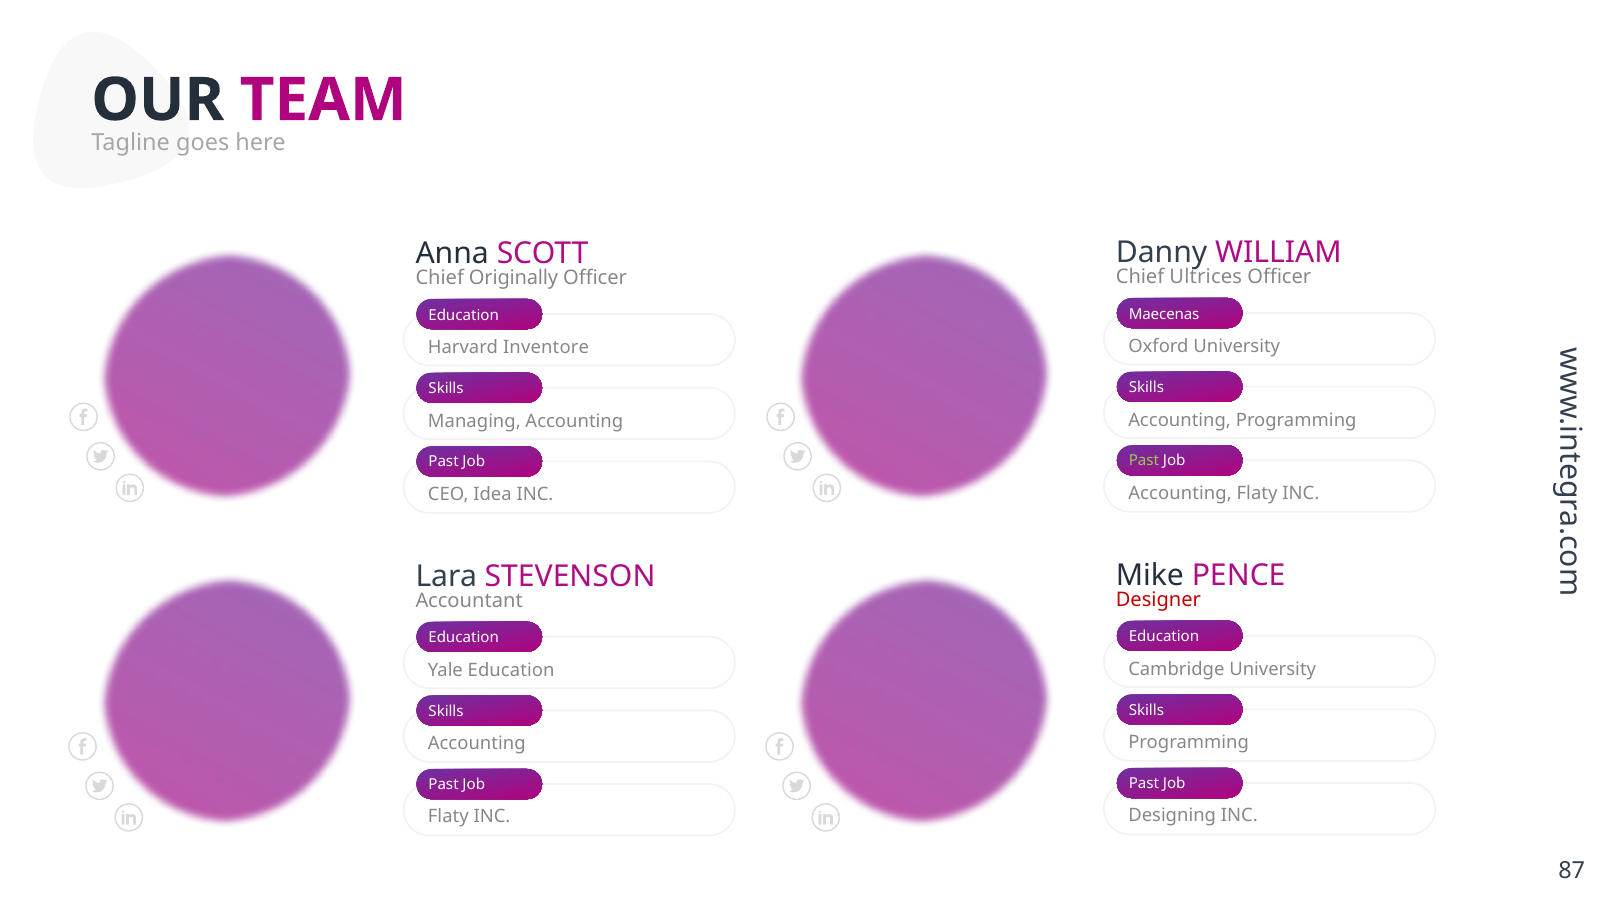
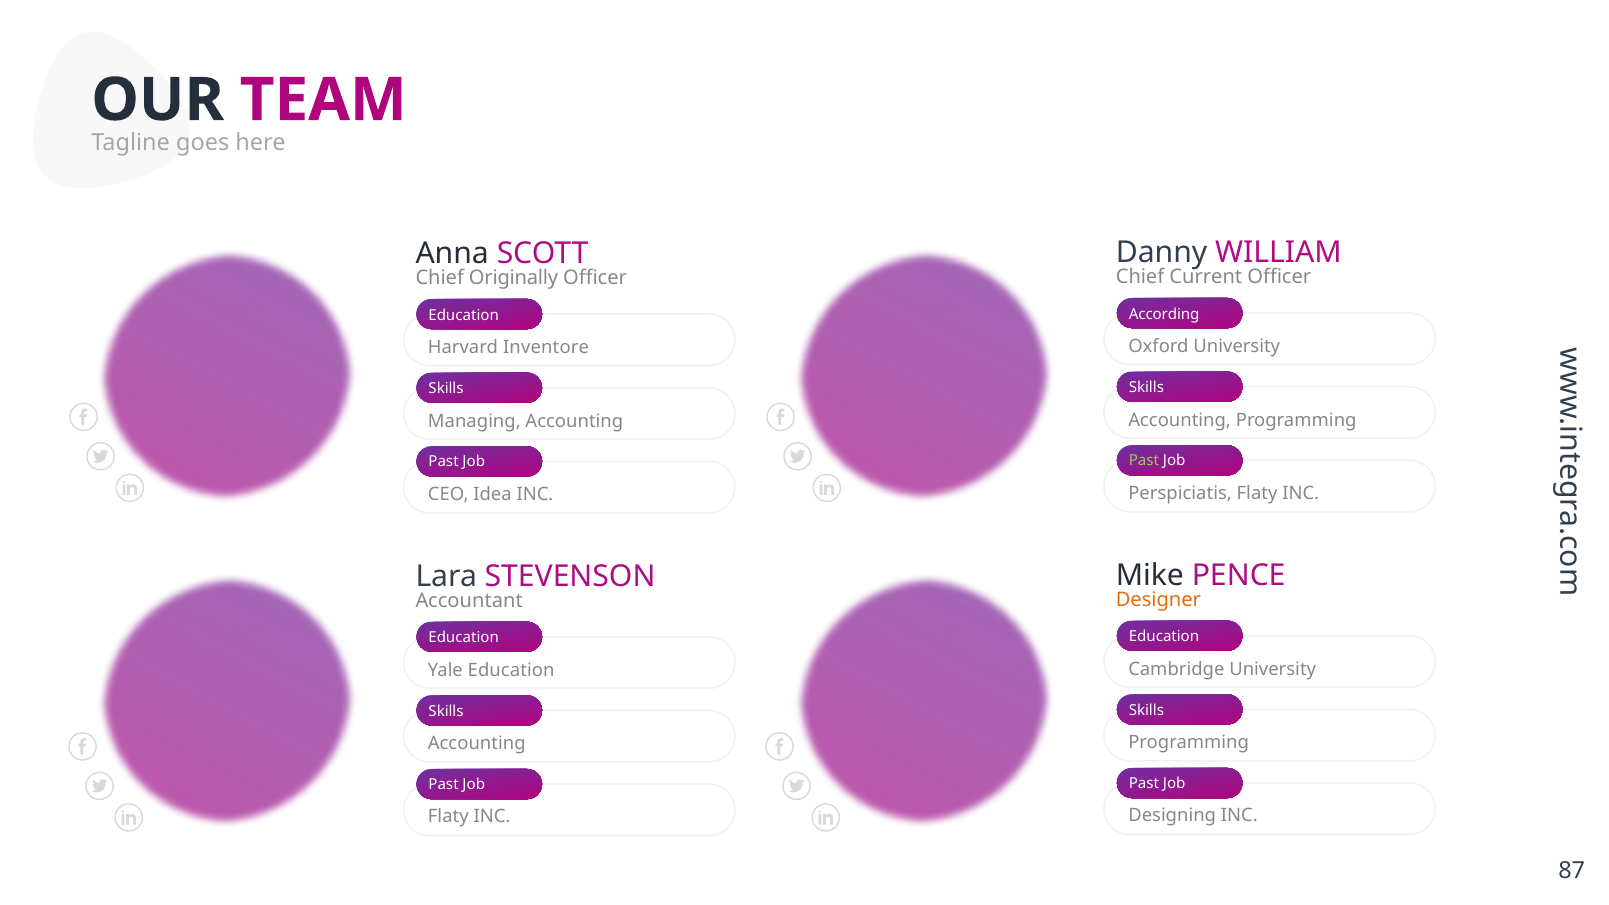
Ultrices: Ultrices -> Current (1206, 277)
Maecenas: Maecenas -> According (1164, 314)
Accounting: Accounting -> Perspiciatis (1180, 493)
Designer colour: red -> orange (1158, 600)
